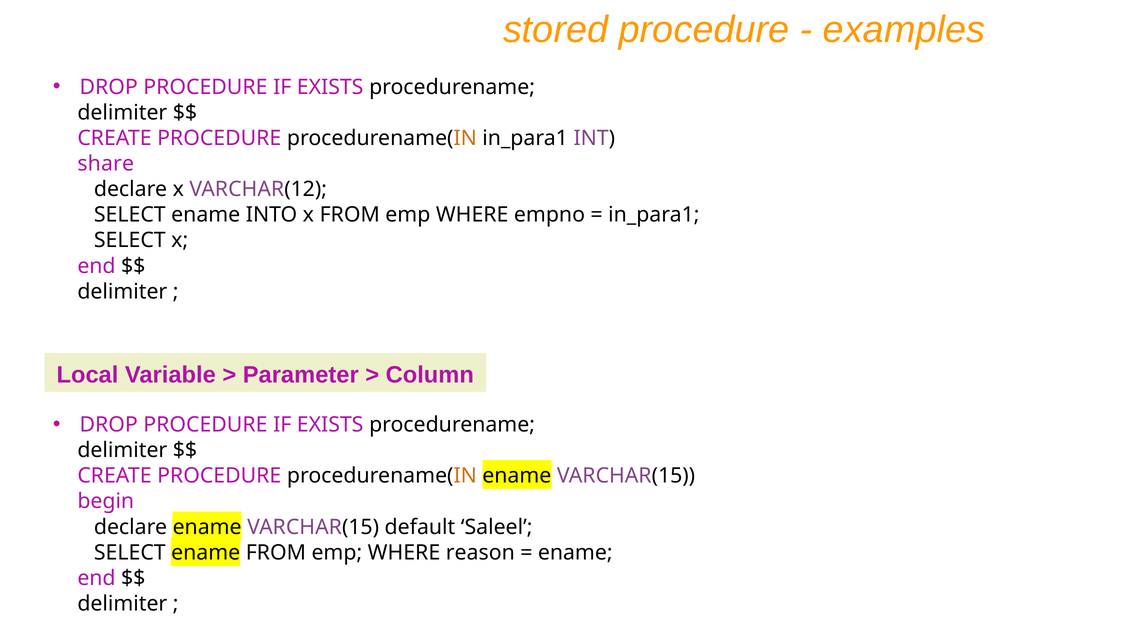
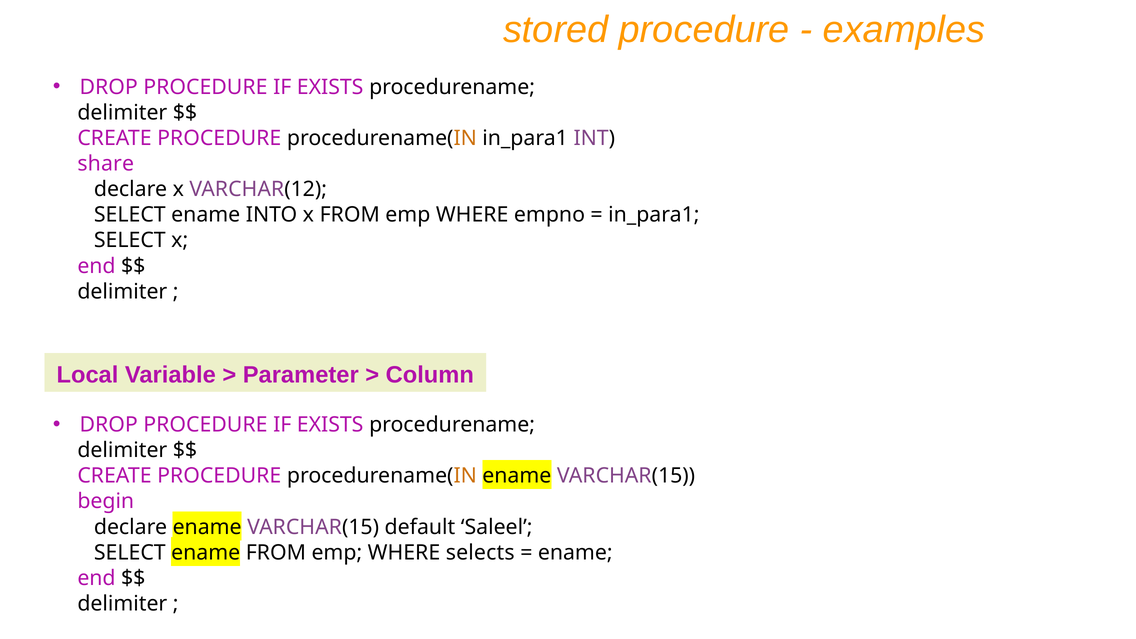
reason: reason -> selects (480, 553)
